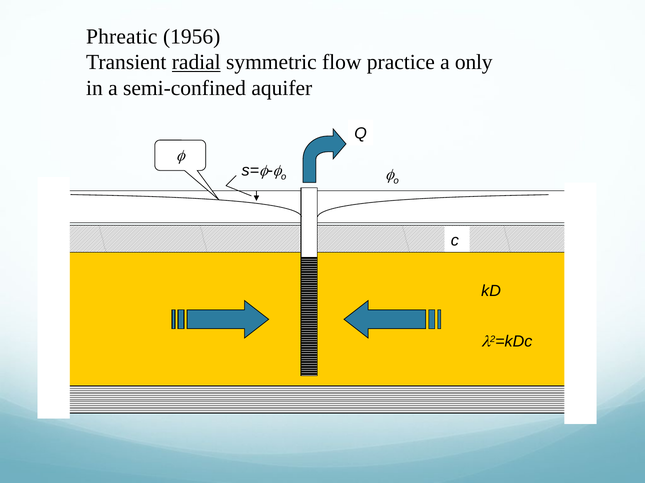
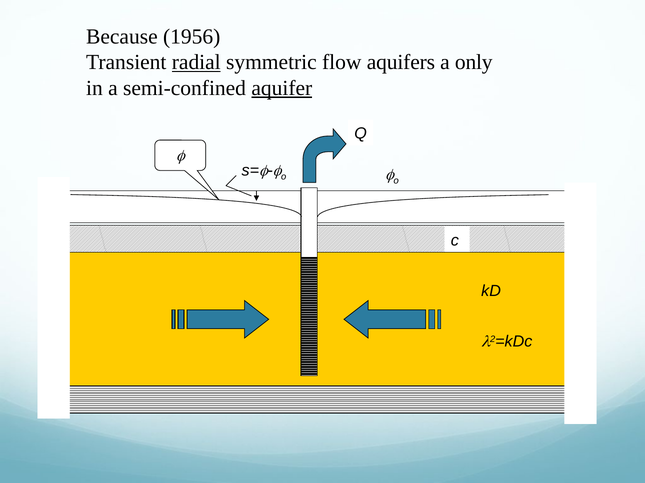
Phreatic: Phreatic -> Because (122, 37)
practice: practice -> aquifers (401, 62)
aquifer underline: none -> present (282, 88)
